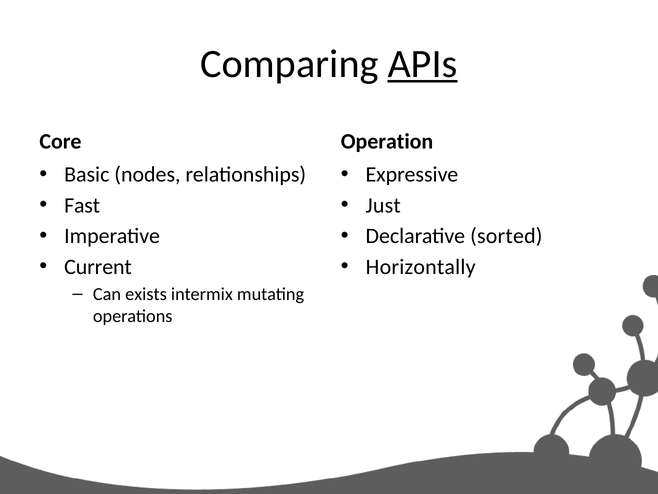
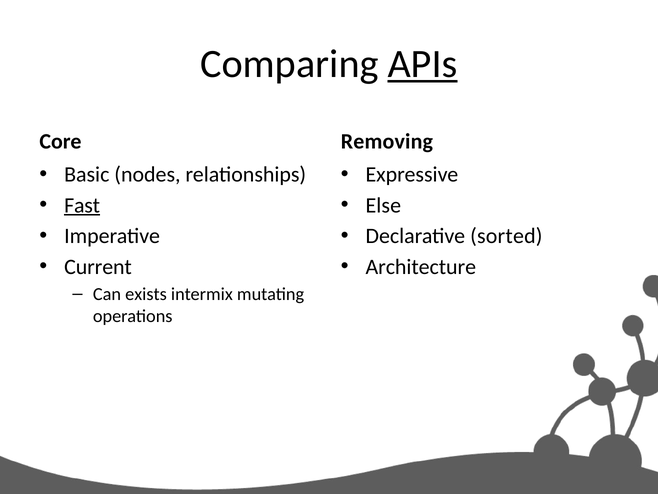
Operation: Operation -> Removing (387, 142)
Fast underline: none -> present (82, 205)
Just: Just -> Else (383, 205)
Horizontally: Horizontally -> Architecture (421, 267)
